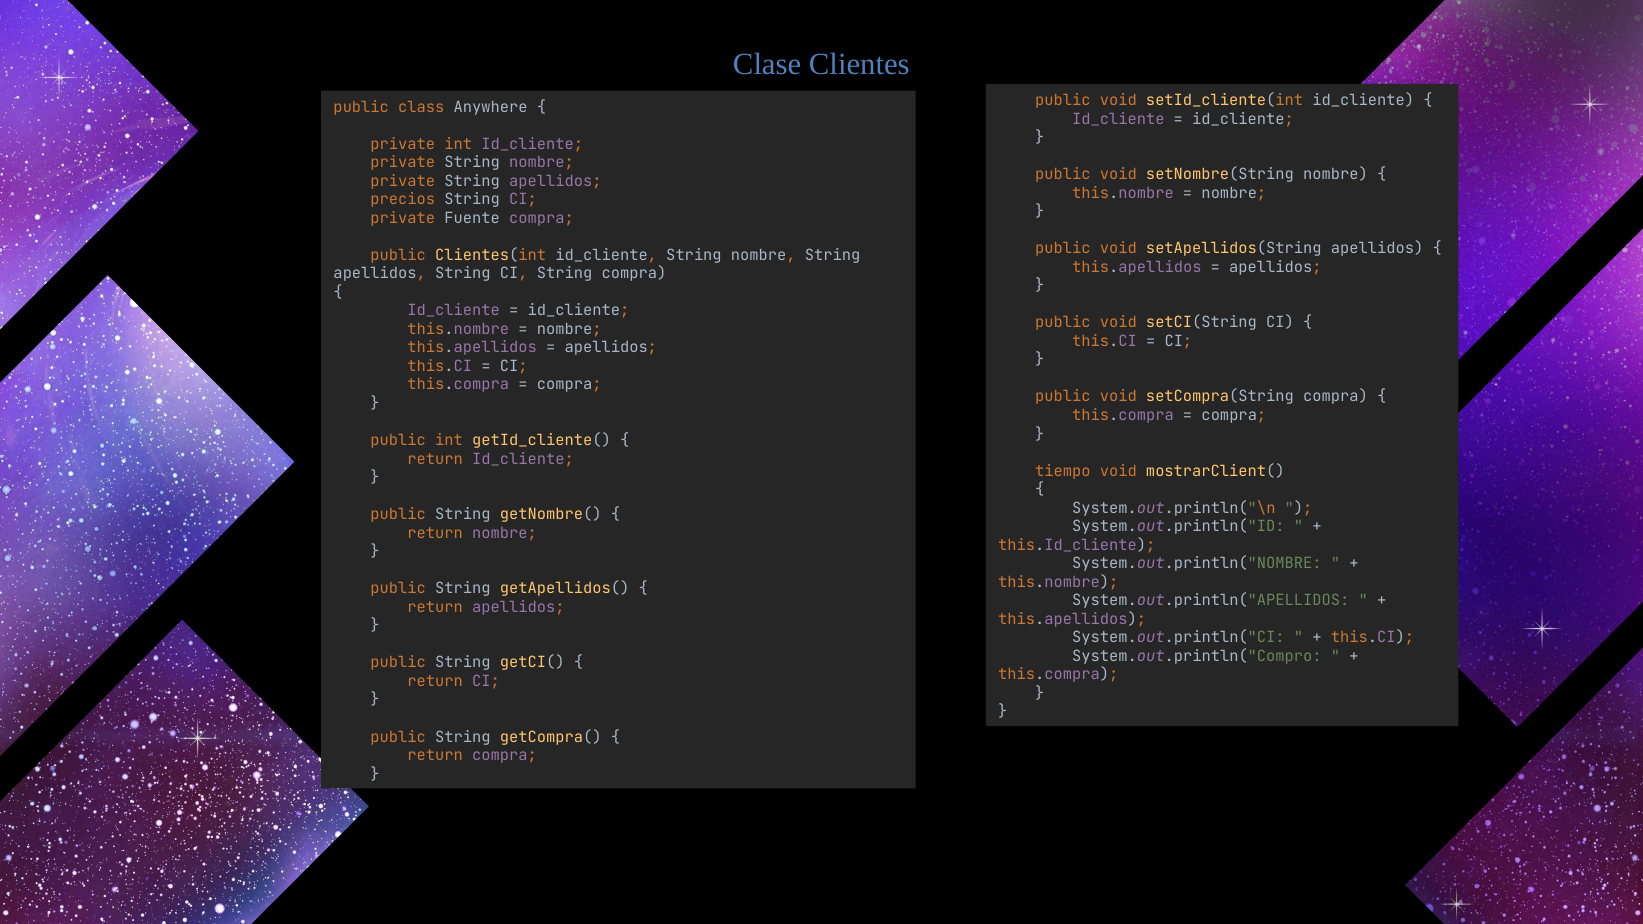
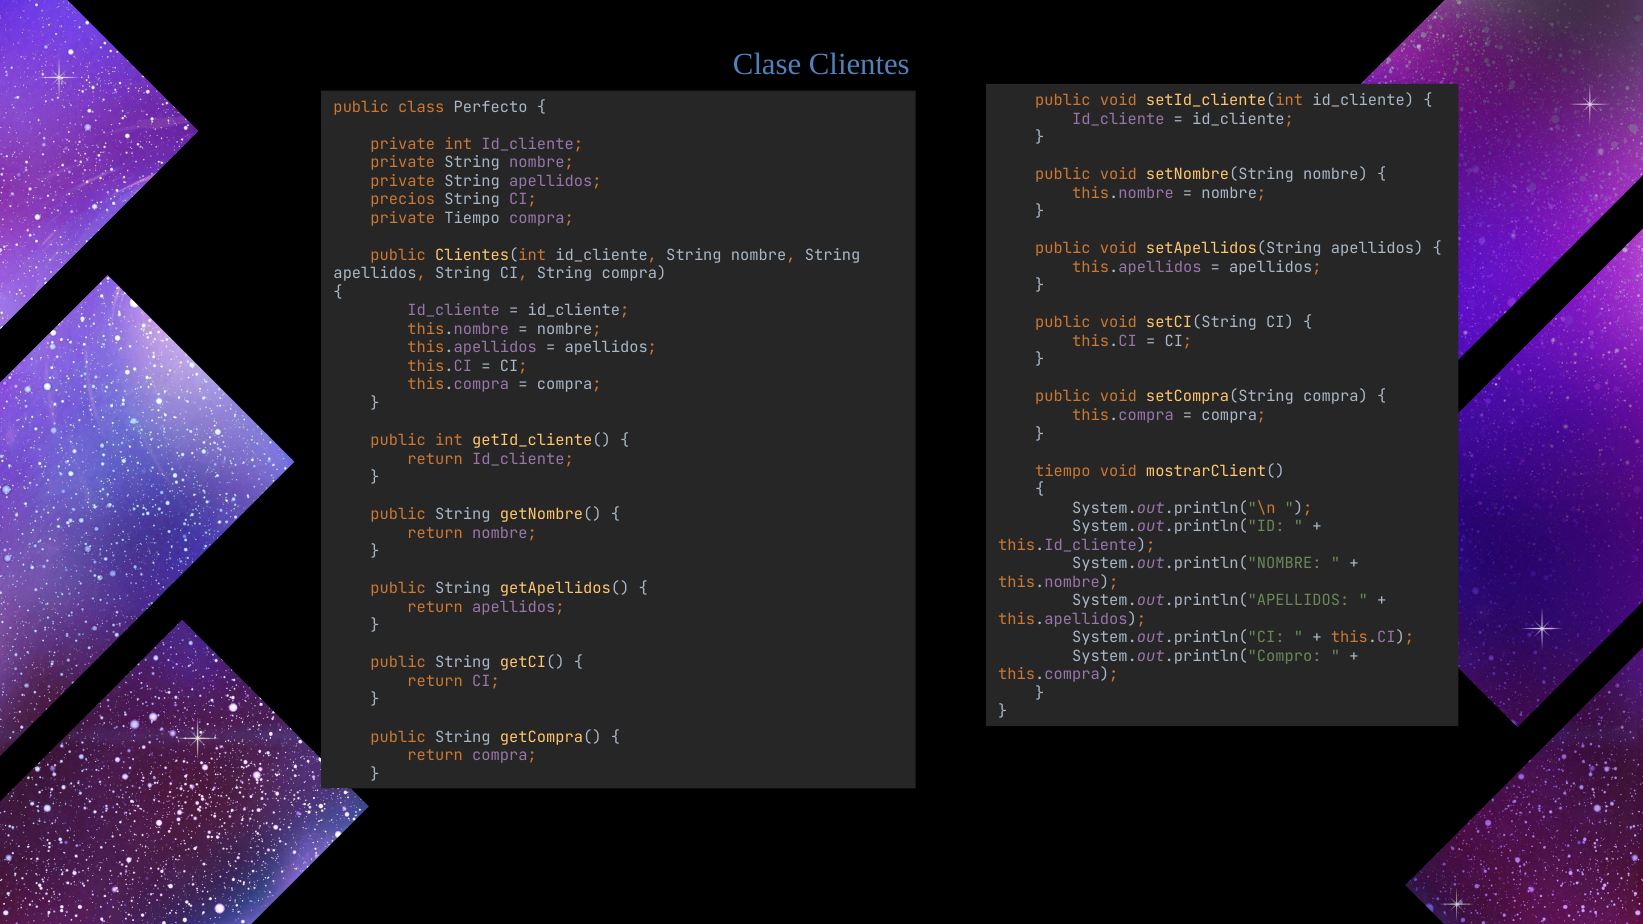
Anywhere: Anywhere -> Perfecto (491, 107)
private Fuente: Fuente -> Tiempo (472, 218)
